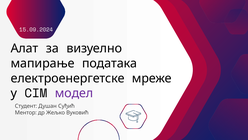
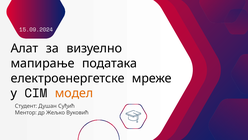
модел colour: purple -> orange (74, 93)
